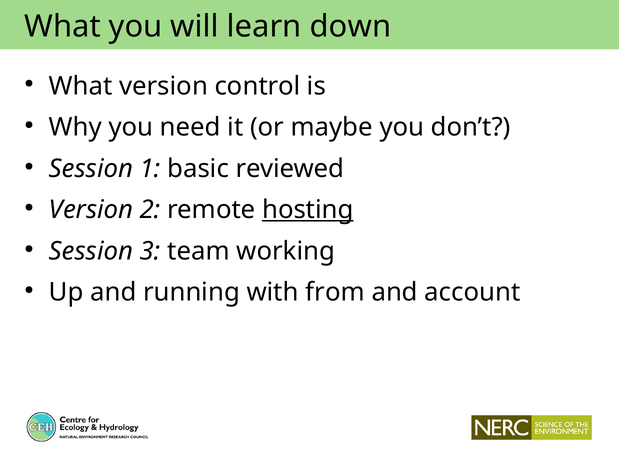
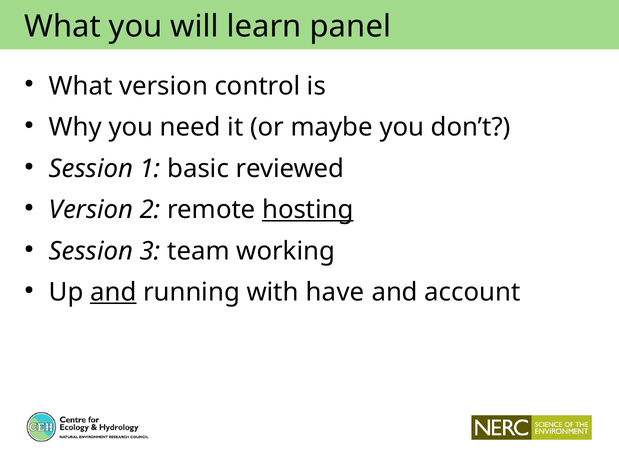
down: down -> panel (350, 27)
and underline: none -> present (113, 293)
from: from -> have (335, 293)
